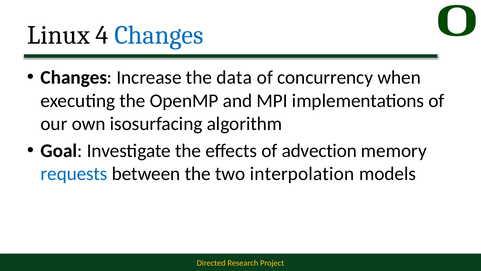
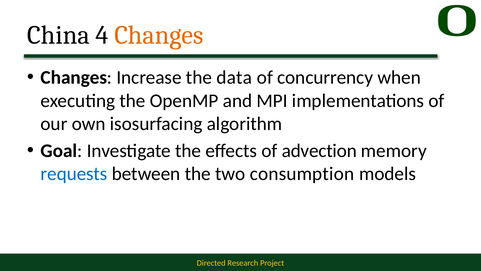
Linux: Linux -> China (58, 35)
Changes colour: blue -> orange (159, 35)
interpolation: interpolation -> consumption (302, 174)
